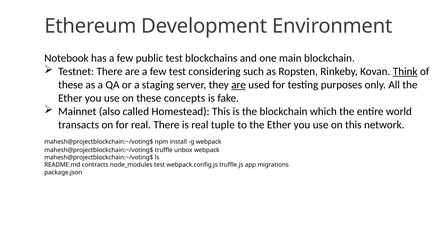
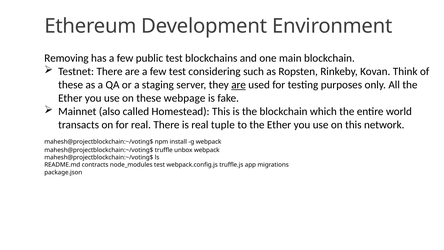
Notebook: Notebook -> Removing (66, 58)
Think underline: present -> none (405, 72)
concepts: concepts -> webpage (185, 98)
